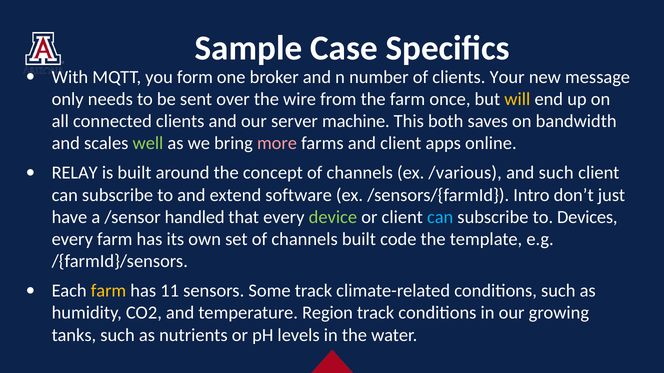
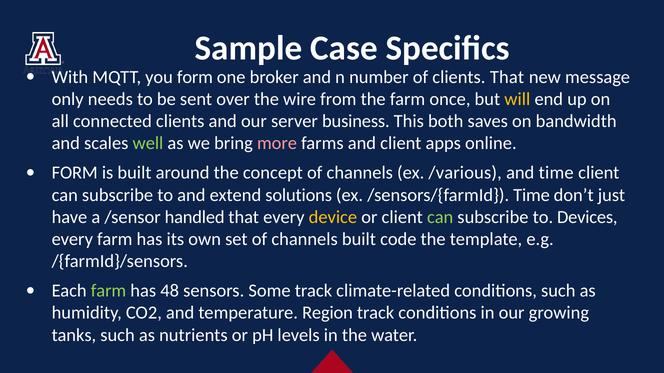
clients Your: Your -> That (507, 77)
machine: machine -> business (356, 121)
RELAY: RELAY -> FORM (75, 173)
and such: such -> time (556, 173)
software: software -> solutions (299, 195)
/sensors/{farmId Intro: Intro -> Time (532, 195)
device colour: light green -> yellow (333, 217)
can colour: light blue -> light green (440, 217)
farm colour: yellow -> light green (109, 291)
11: 11 -> 48 (170, 291)
